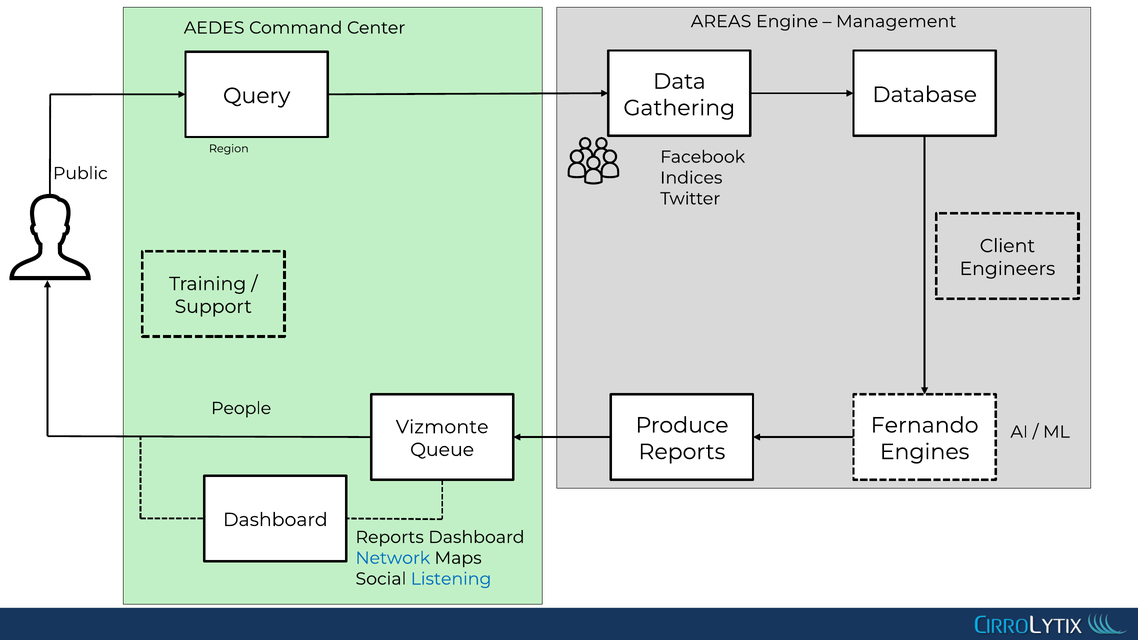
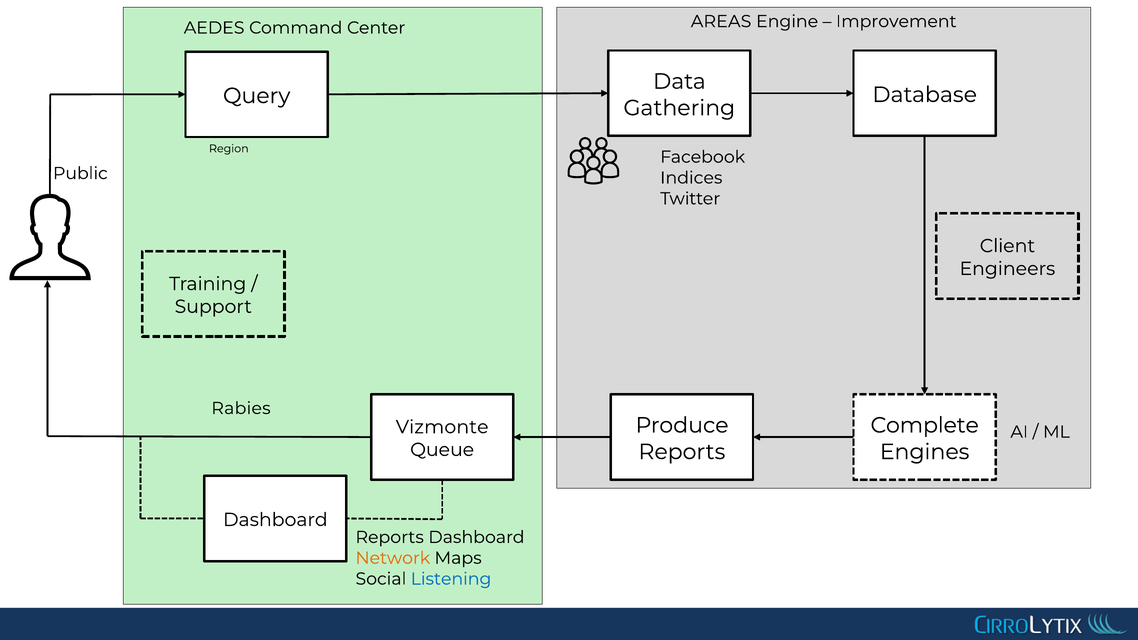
Management: Management -> Improvement (896, 21)
People: People -> Rabies (241, 408)
Fernando: Fernando -> Complete (925, 425)
Network colour: blue -> orange (393, 558)
